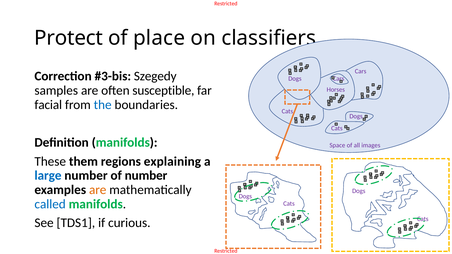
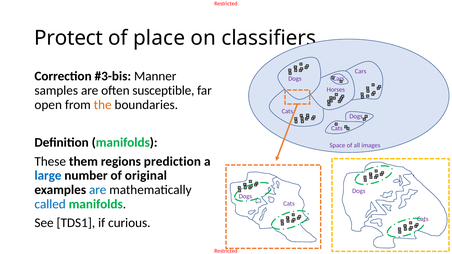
Szegedy: Szegedy -> Manner (155, 76)
facial: facial -> open (48, 105)
the colour: blue -> orange (103, 105)
explaining: explaining -> prediction (172, 162)
of number: number -> original (146, 176)
are colour: orange -> blue (98, 190)
